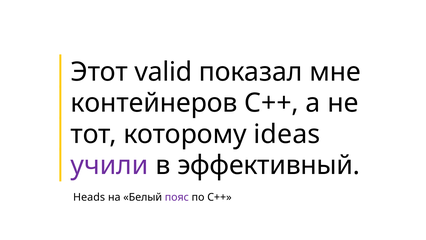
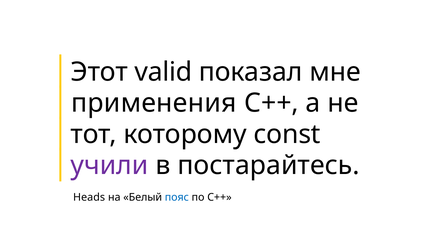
контейнеров: контейнеров -> применения (154, 103)
ideas: ideas -> const (287, 134)
эффективный: эффективный -> постарайтесь (269, 165)
пояс colour: purple -> blue (177, 197)
